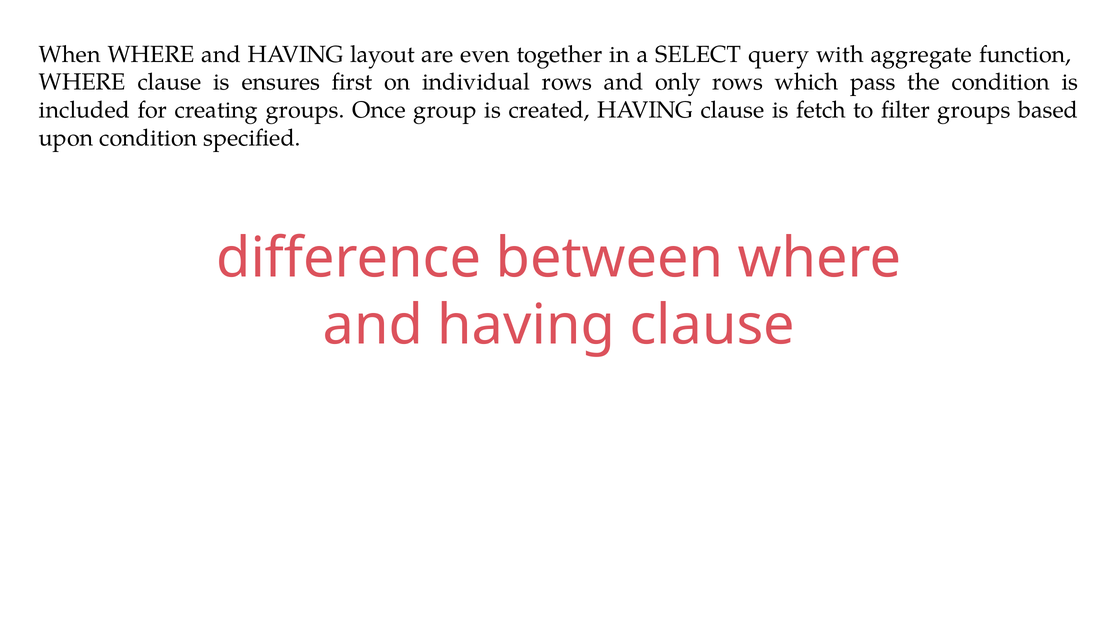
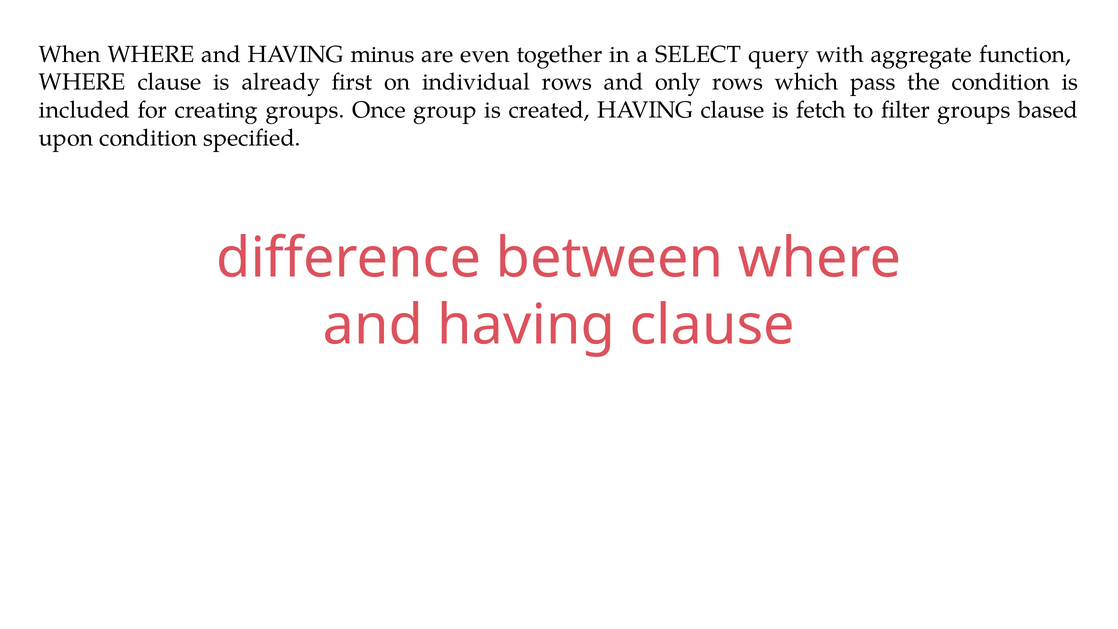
layout: layout -> minus (383, 54)
ensures: ensures -> already (281, 82)
